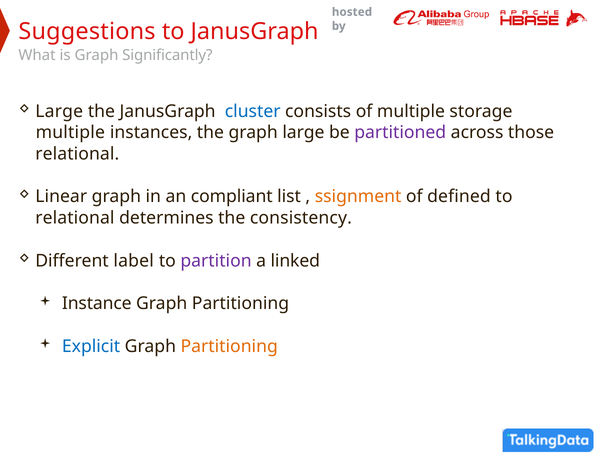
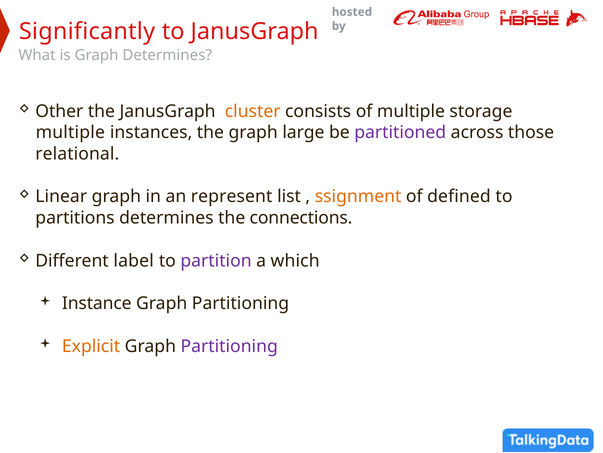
Suggestions: Suggestions -> Significantly (87, 31)
Graph Significantly: Significantly -> Determines (167, 55)
Large: Large -> Other (59, 111)
cluster colour: blue -> orange (253, 111)
compliant: compliant -> represent (232, 196)
relational: relational -> partitions (75, 217)
consistency: consistency -> connections (301, 217)
linked: linked -> which (295, 260)
Explicit colour: blue -> orange (91, 346)
Partitioning colour: orange -> purple (229, 346)
